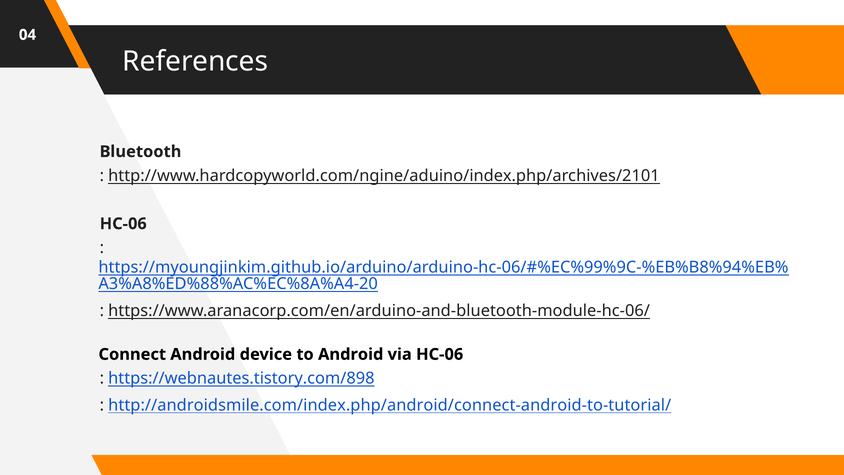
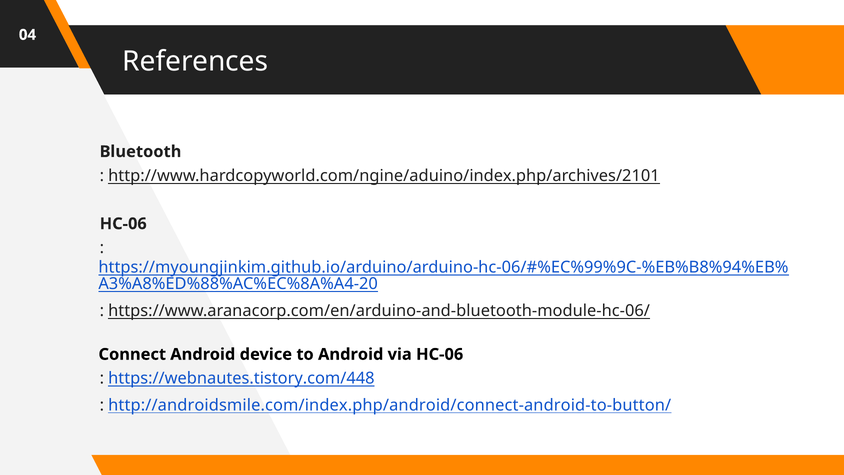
https://webnautes.tistory.com/898: https://webnautes.tistory.com/898 -> https://webnautes.tistory.com/448 (241, 378)
http://androidsmile.com/index.php/android/connect-android-to-tutorial/: http://androidsmile.com/index.php/android/connect-android-to-tutorial/ -> http://androidsmile.com/index.php/android/connect-android-to-button/ (390, 405)
